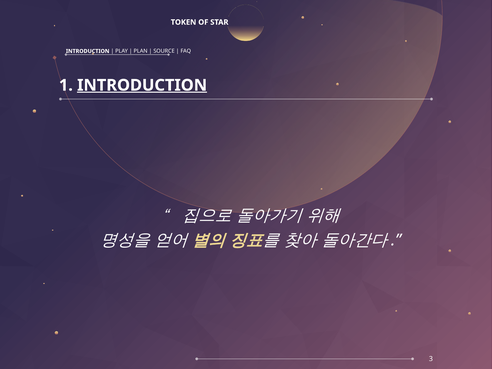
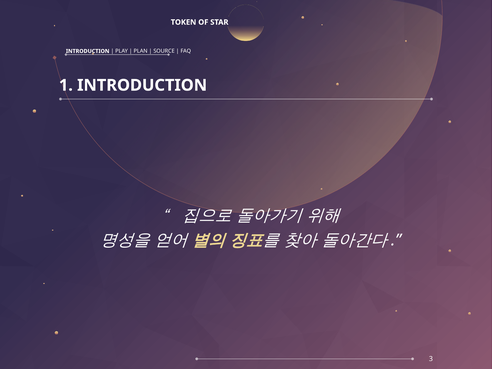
INTRODUCTION underline: present -> none (142, 85)
